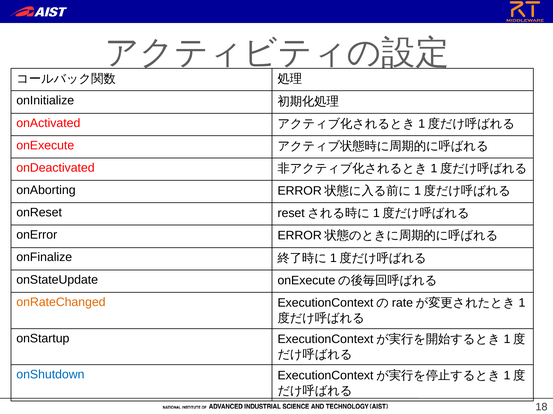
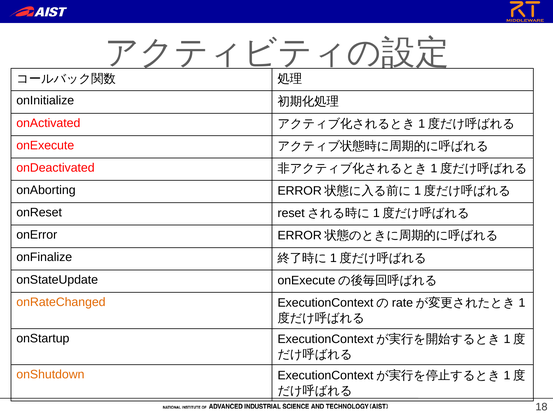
onShutdown colour: blue -> orange (50, 375)
